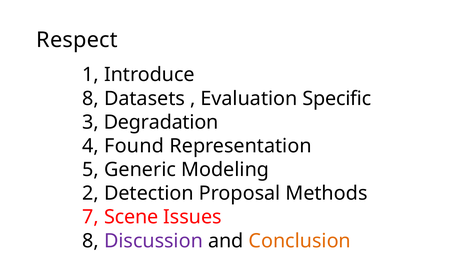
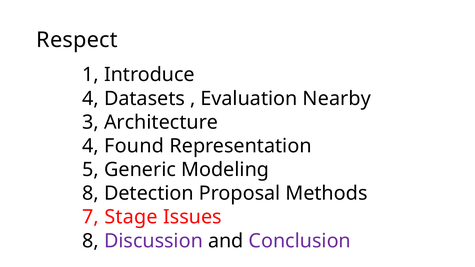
8: 8 -> 4 (91, 99)
Specific: Specific -> Nearby (337, 99)
Degradation: Degradation -> Architecture (161, 122)
2: 2 -> 8 (91, 194)
Scene: Scene -> Stage (131, 217)
Conclusion colour: orange -> purple (300, 241)
